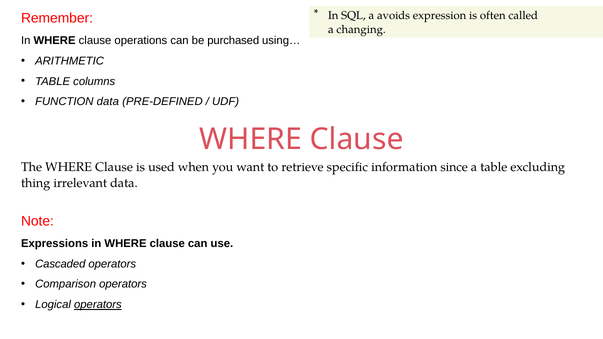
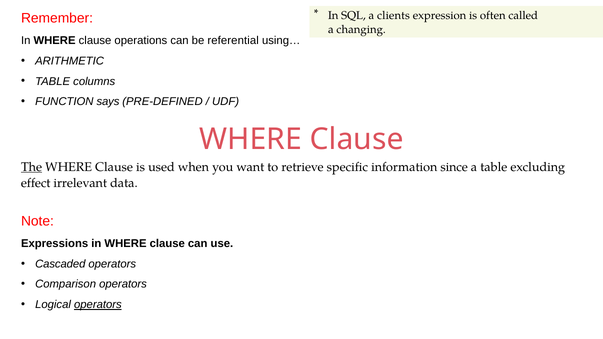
avoids: avoids -> clients (393, 16)
purchased: purchased -> referential (233, 41)
FUNCTION data: data -> says (108, 102)
The underline: none -> present (32, 167)
thing: thing -> effect (36, 183)
